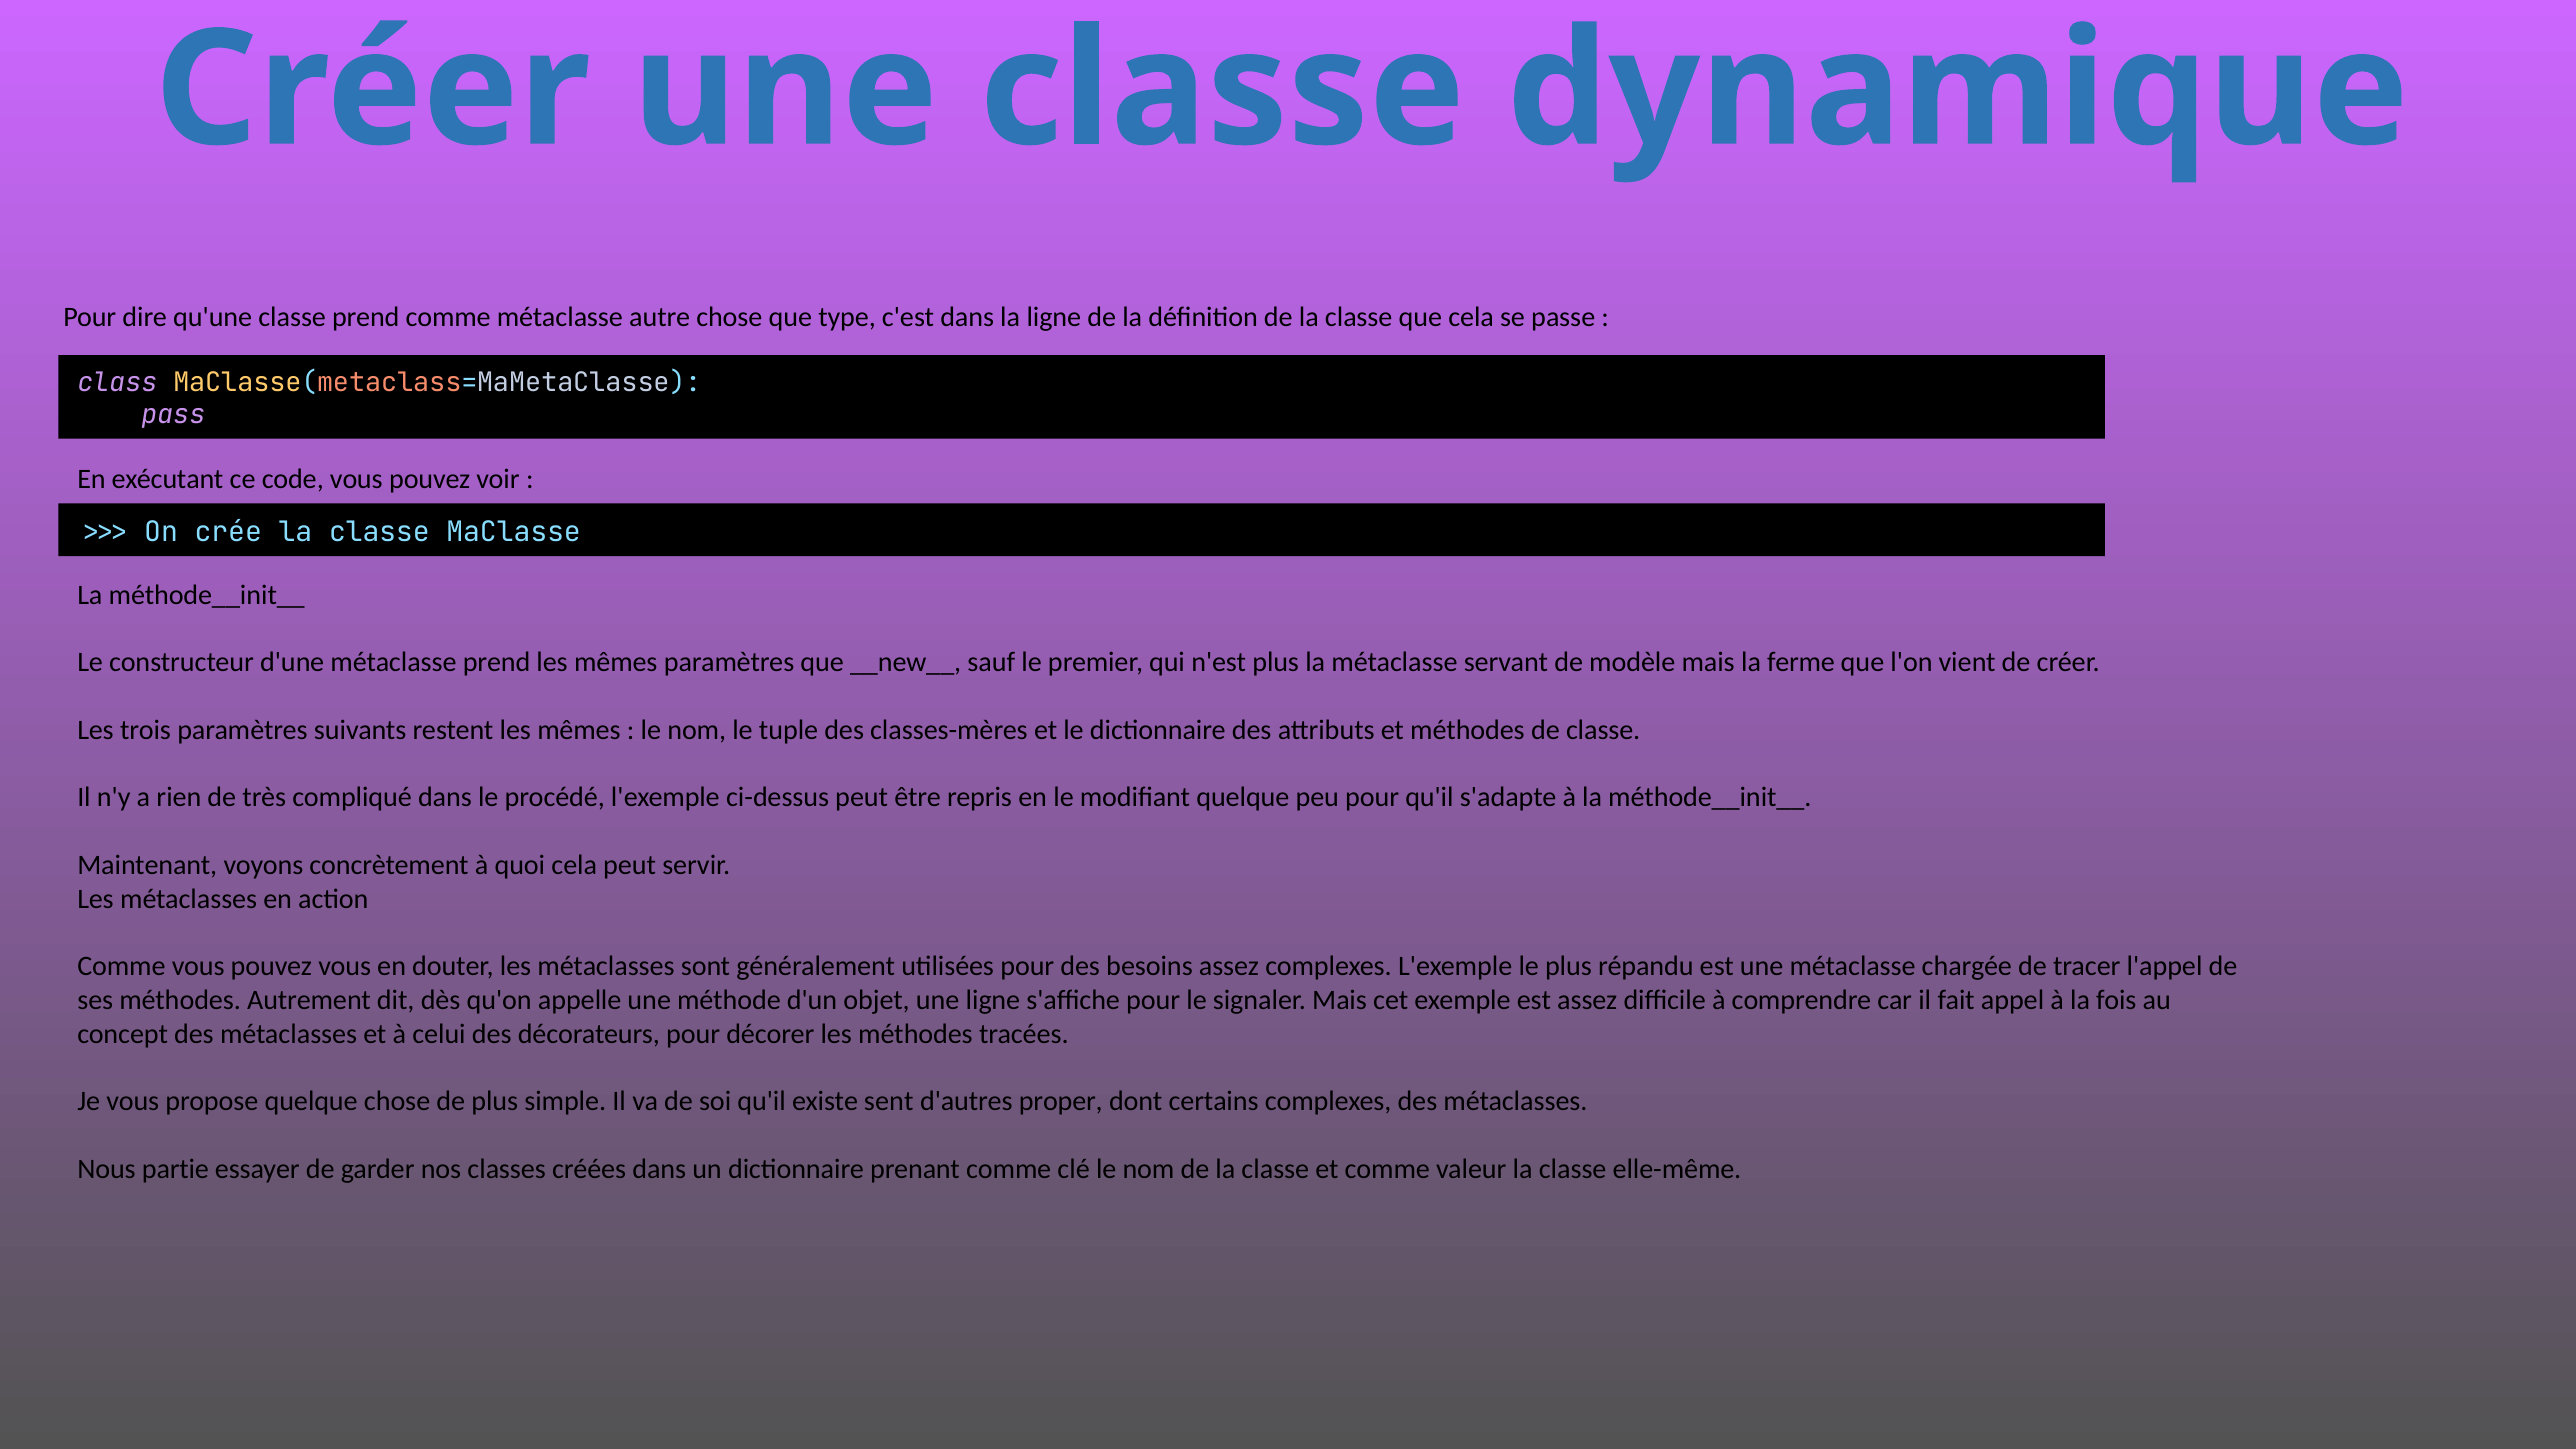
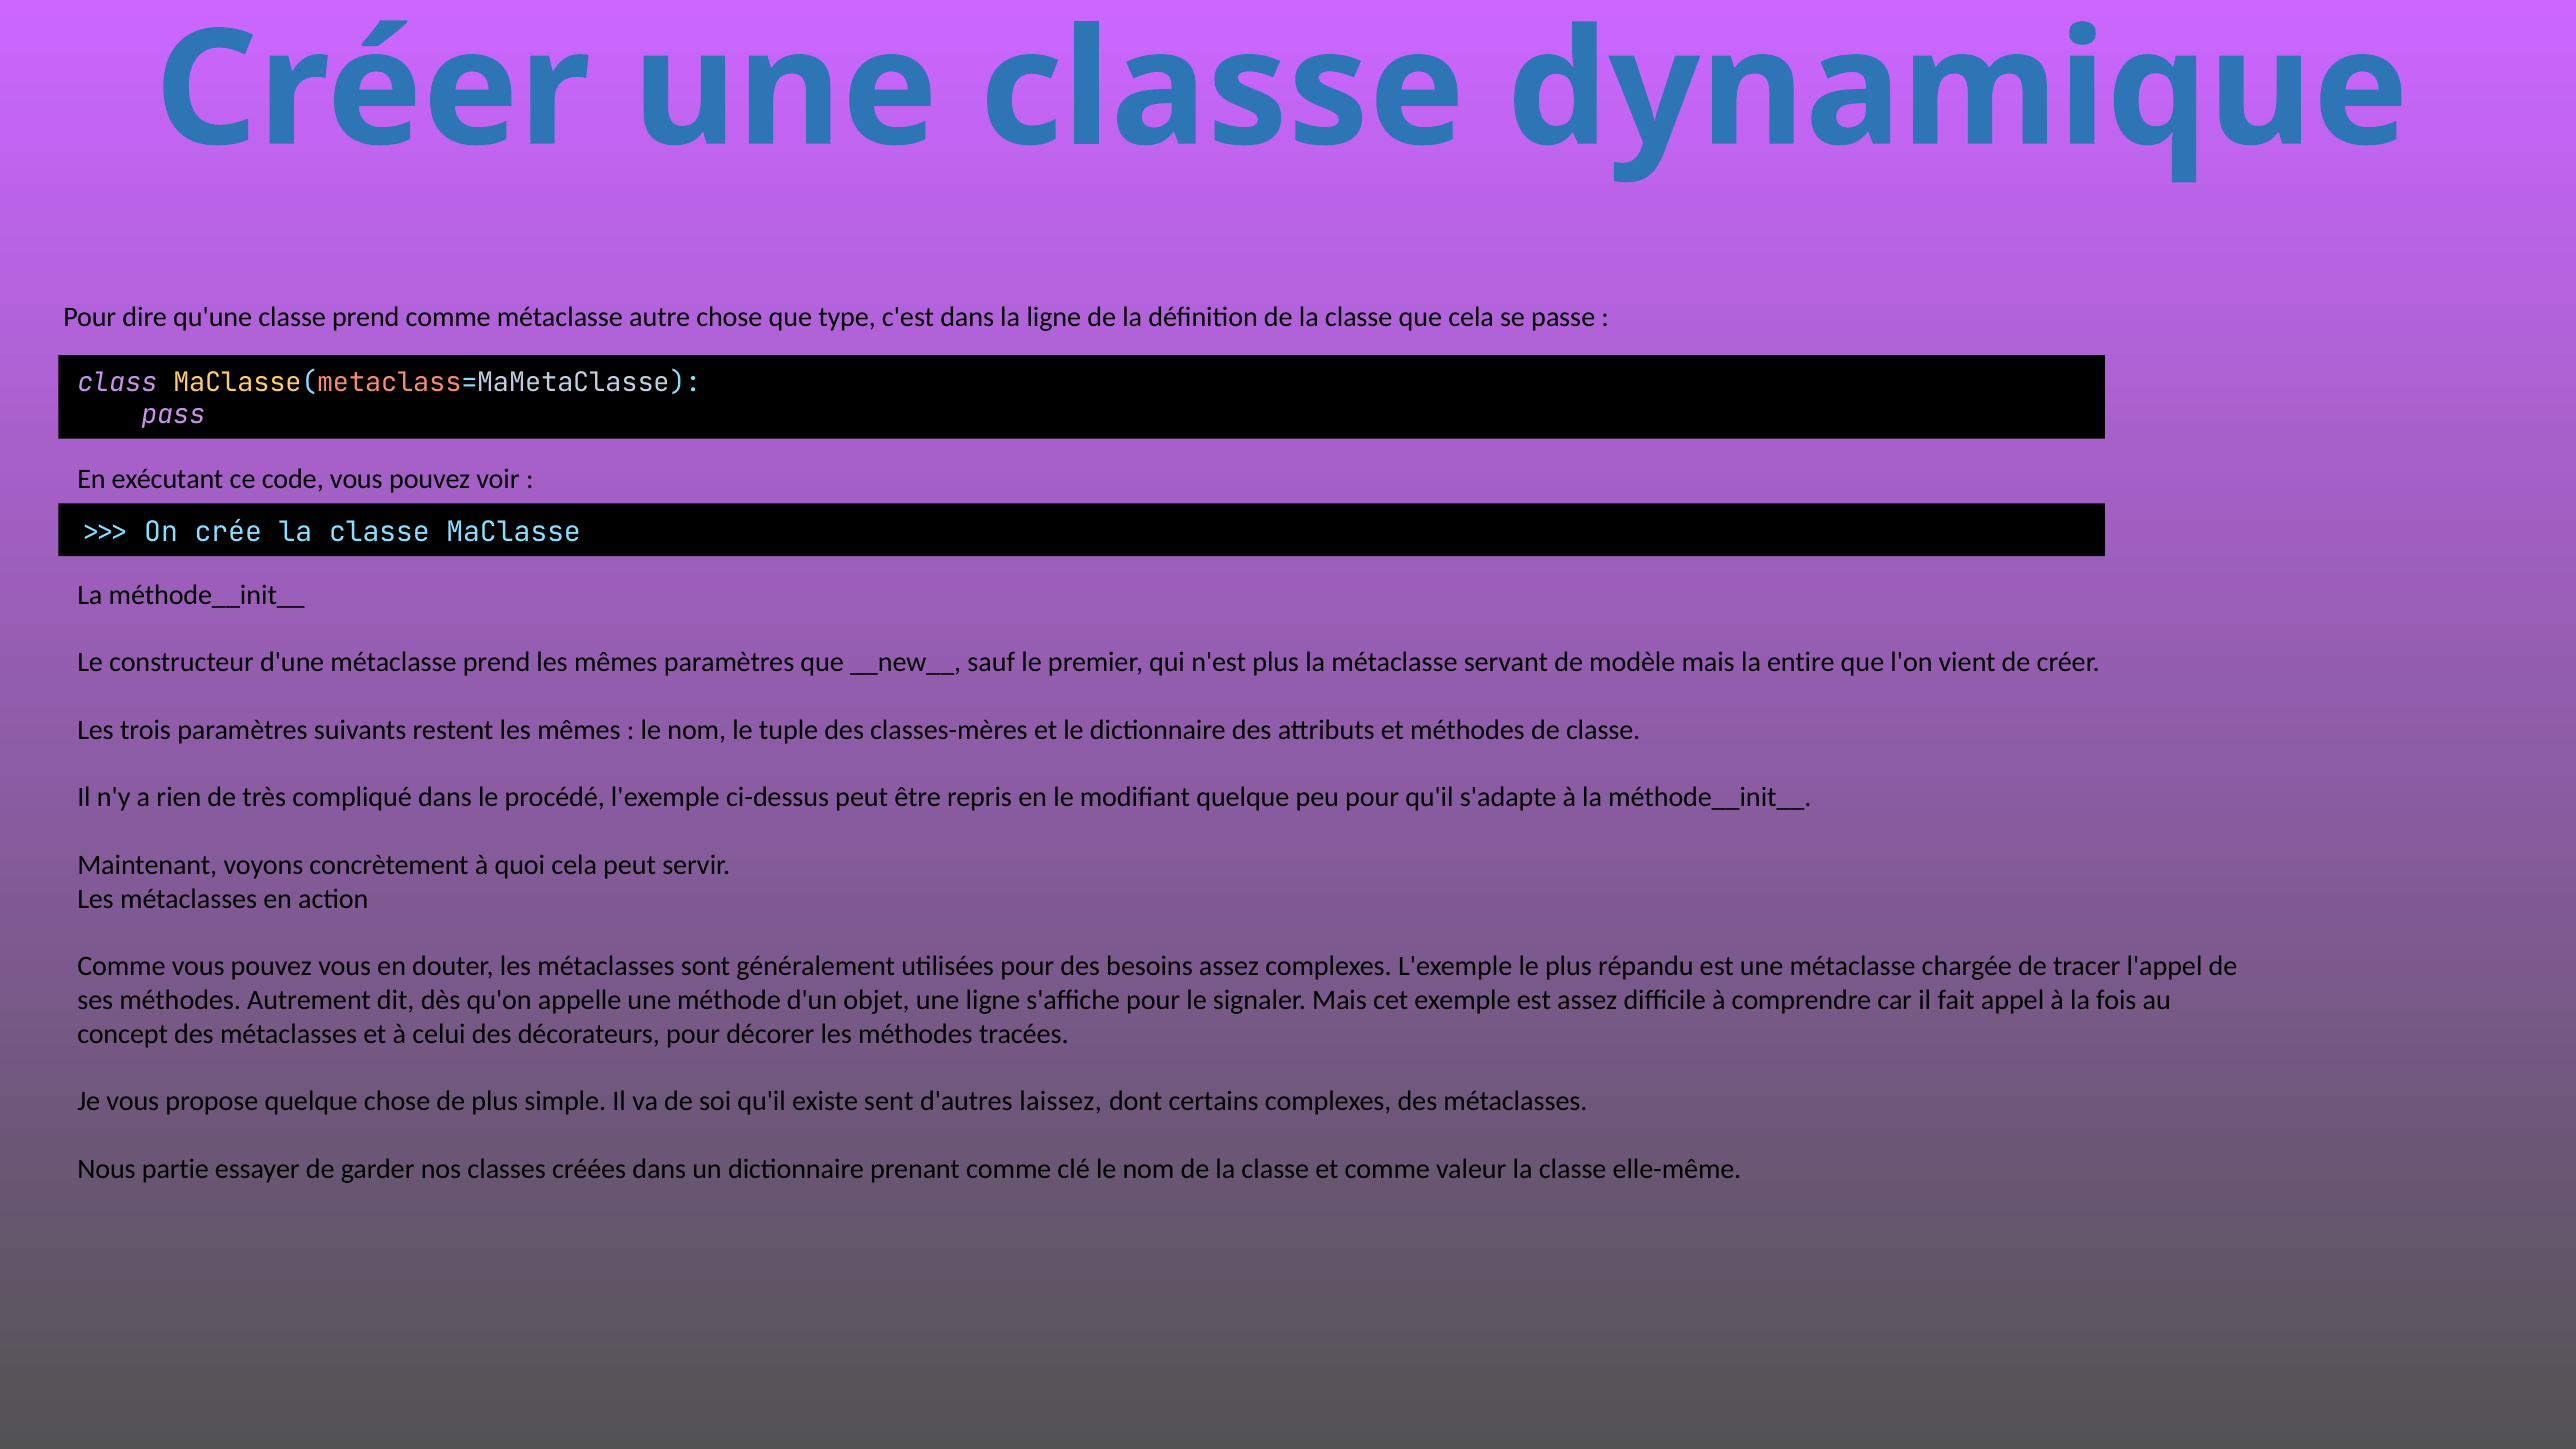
ferme: ferme -> entire (1801, 662)
proper: proper -> laissez (1061, 1101)
